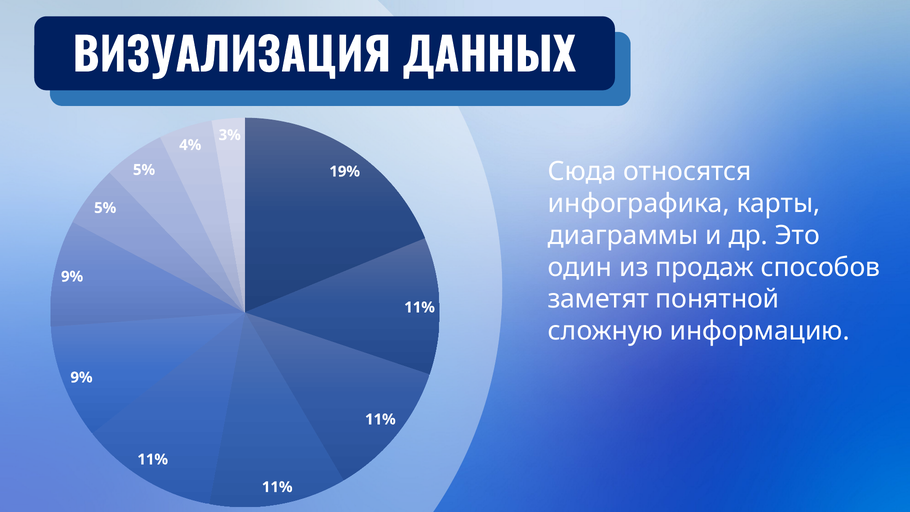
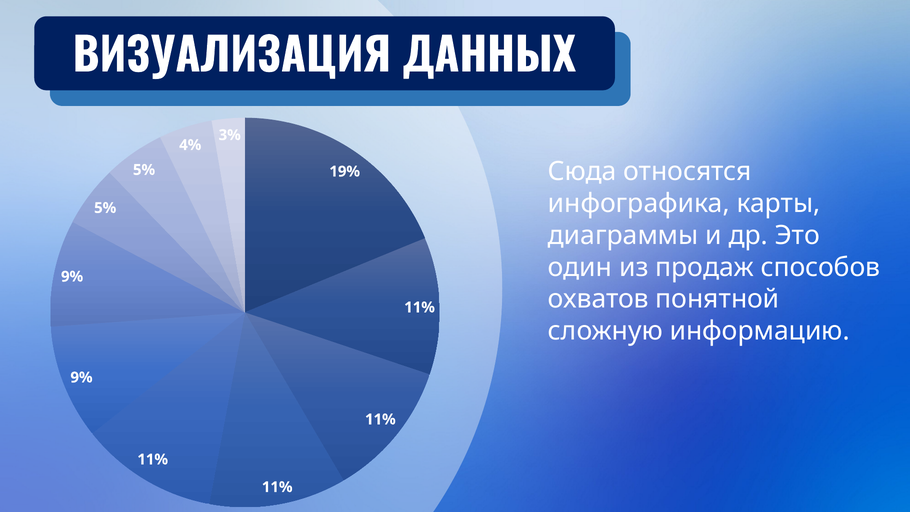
заметят: заметят -> охватов (598, 299)
